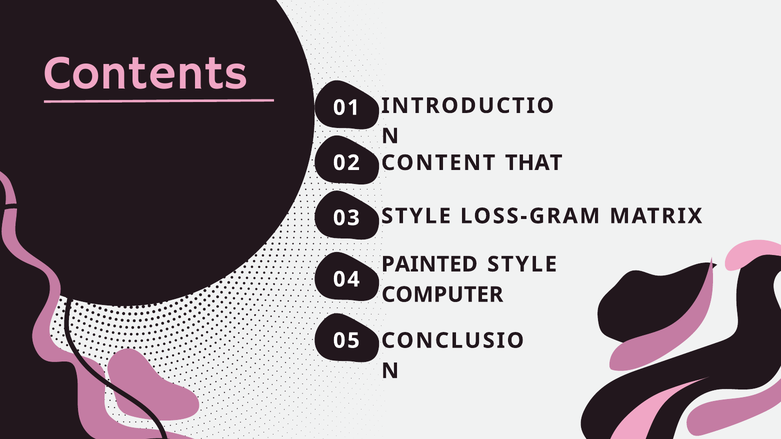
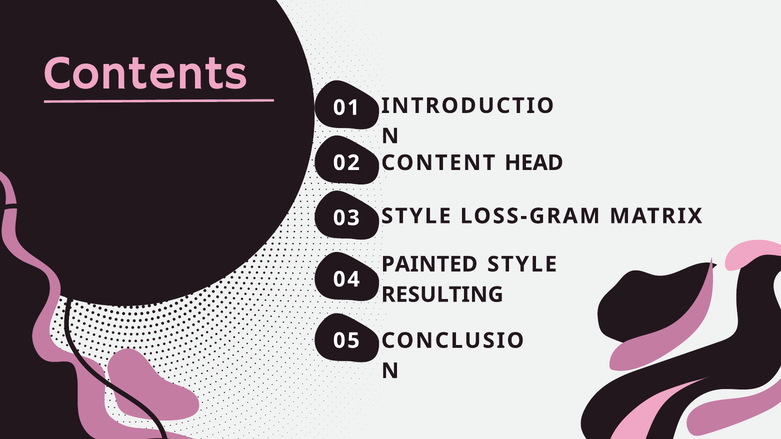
THAT: THAT -> HEAD (534, 163)
COMPUTER: COMPUTER -> RESULTING (442, 295)
